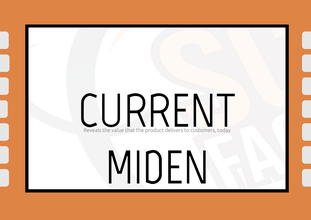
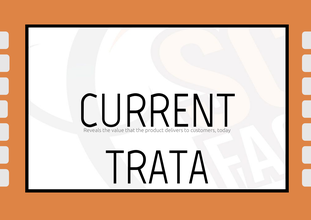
MIDEN: MIDEN -> TRATA (157, 167)
